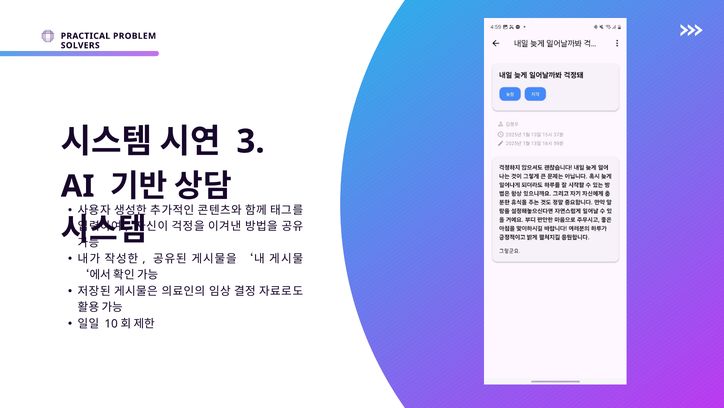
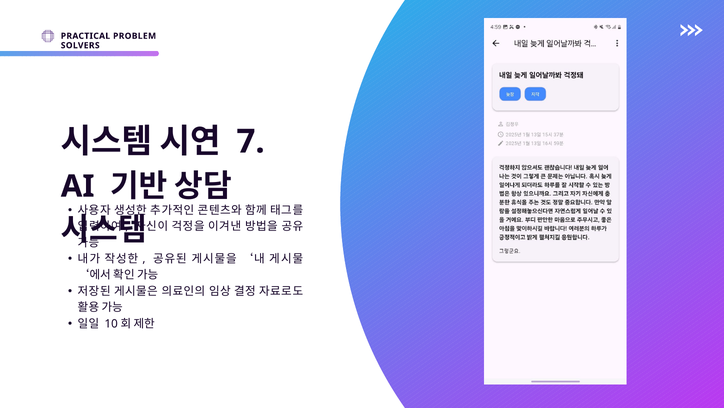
3: 3 -> 7 (251, 141)
